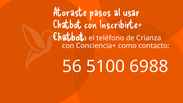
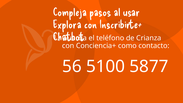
Atoraste: Atoraste -> Compleja (70, 12)
Chatbot: Chatbot -> Explora (67, 25)
6988: 6988 -> 5877 (149, 66)
